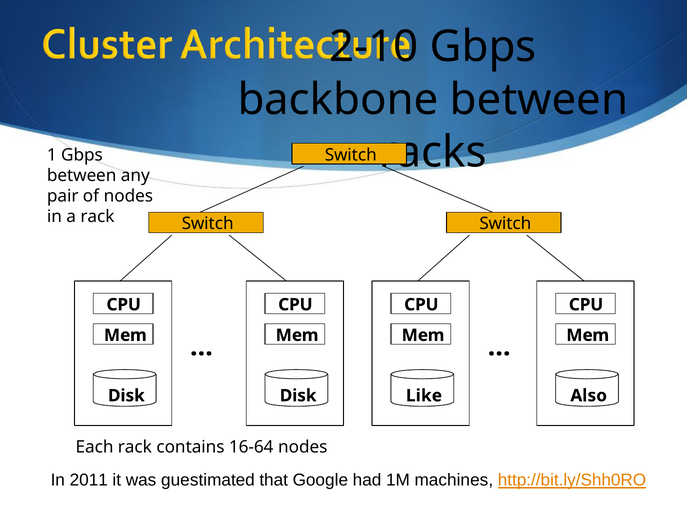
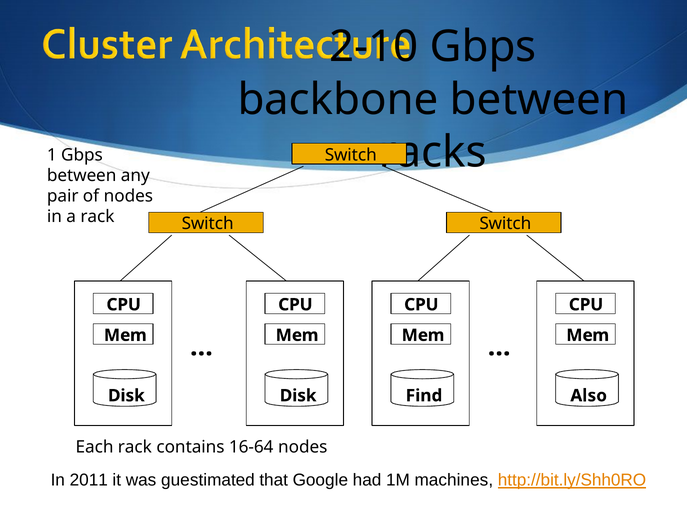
Like: Like -> Find (424, 395)
